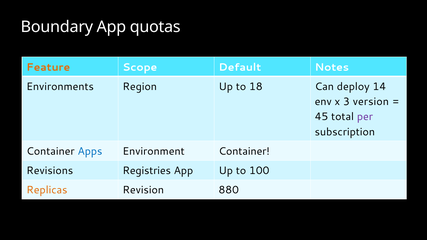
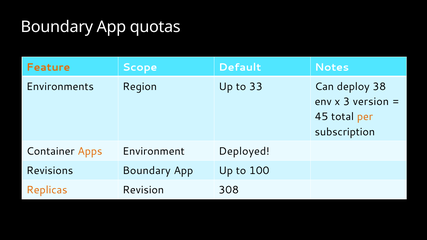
18: 18 -> 33 (256, 87)
14: 14 -> 38 (379, 87)
per colour: purple -> orange (365, 117)
Apps colour: blue -> orange (90, 151)
Environment Container: Container -> Deployed (244, 151)
Revisions Registries: Registries -> Boundary (147, 171)
880: 880 -> 308 (229, 190)
